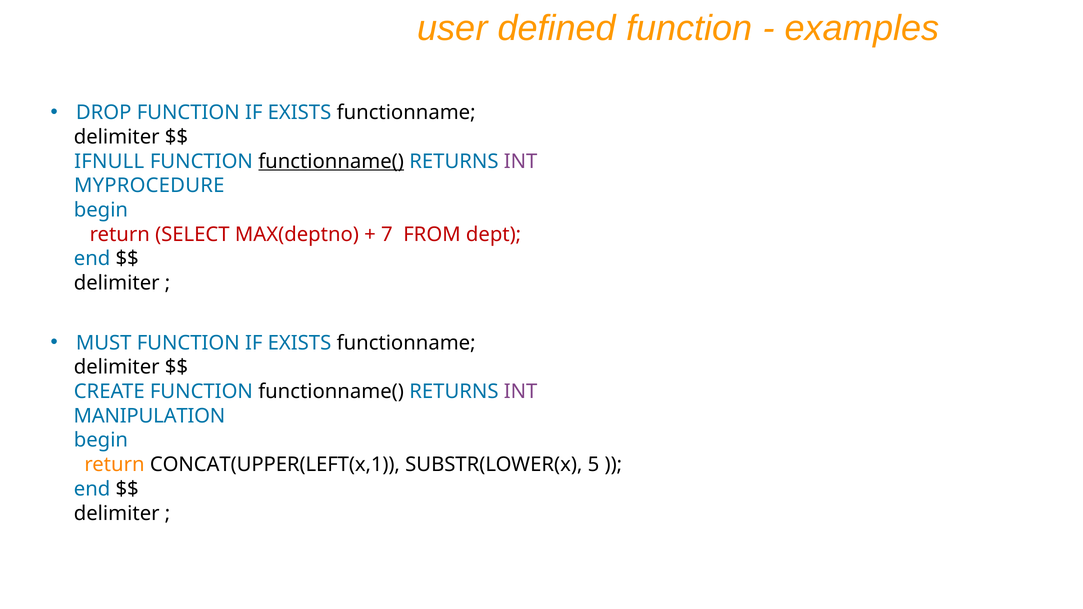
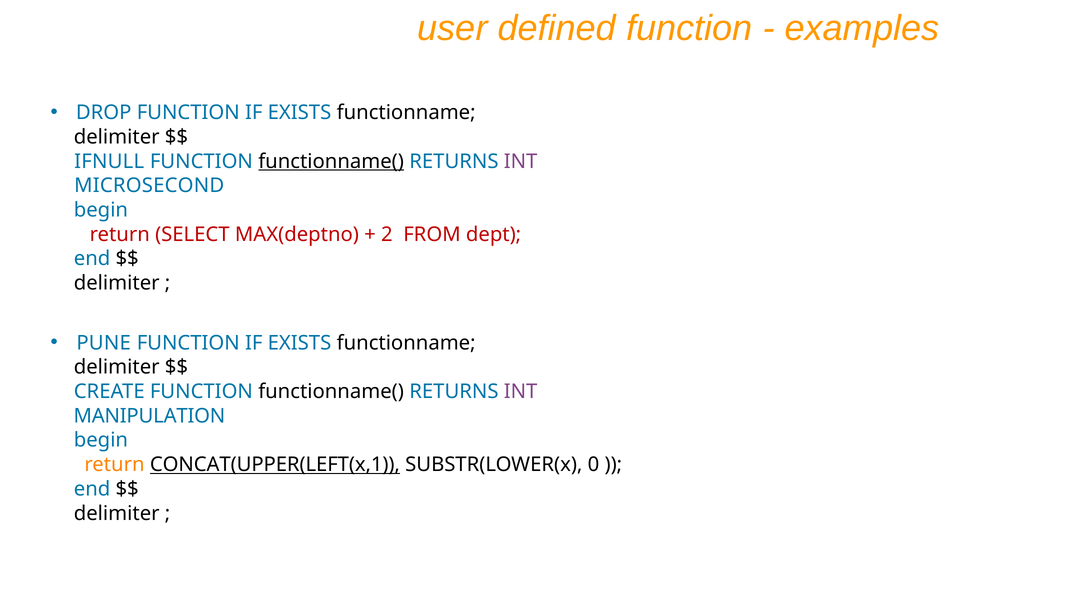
MYPROCEDURE: MYPROCEDURE -> MICROSECOND (149, 186)
7: 7 -> 2 (387, 235)
MUST: MUST -> PUNE (104, 343)
CONCAT(UPPER(LEFT(x,1 underline: none -> present (275, 465)
5: 5 -> 0 (593, 465)
